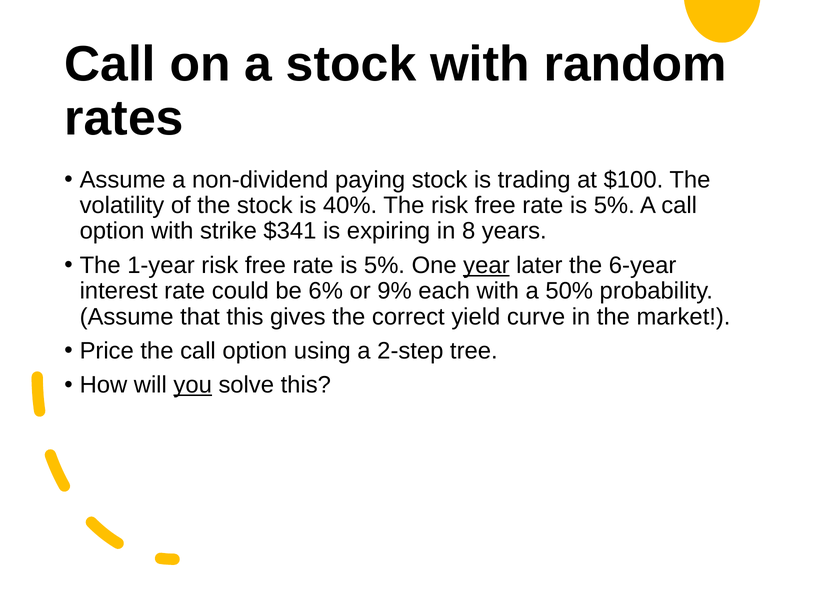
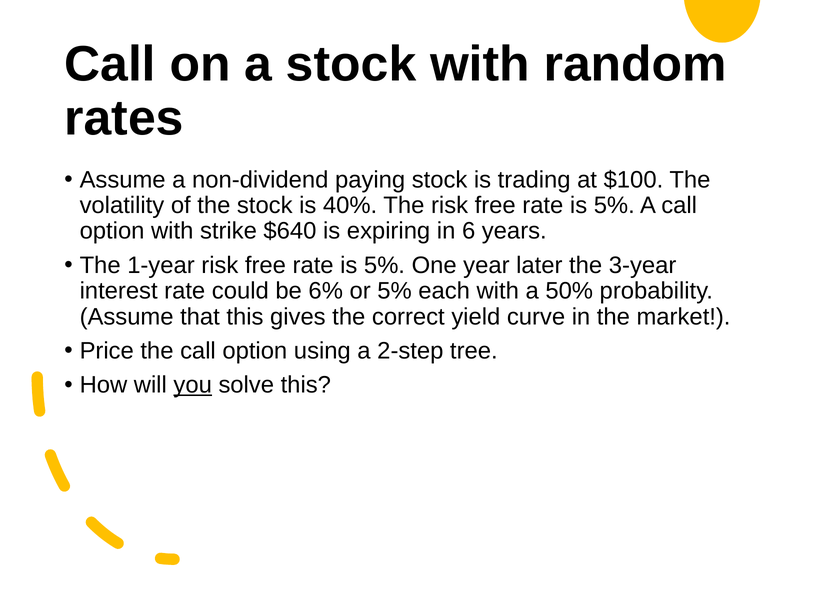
$341: $341 -> $640 (290, 231)
8: 8 -> 6 (469, 231)
year underline: present -> none (486, 266)
6-year: 6-year -> 3-year (643, 266)
or 9%: 9% -> 5% (395, 291)
